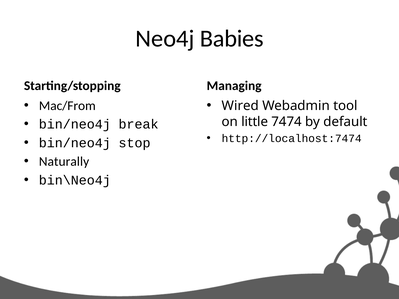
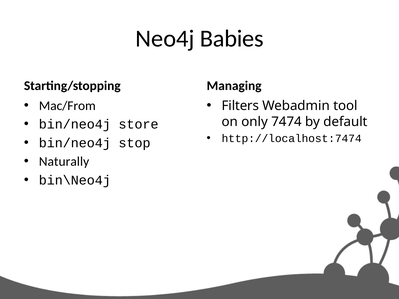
Wired: Wired -> Filters (240, 106)
break: break -> store (139, 124)
little: little -> only (255, 122)
